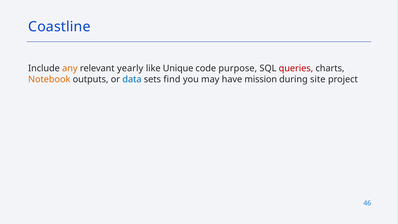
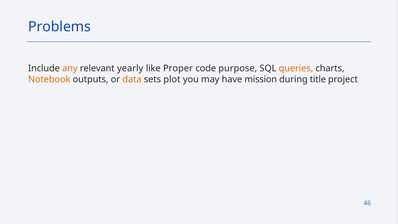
Coastline: Coastline -> Problems (59, 27)
Unique: Unique -> Proper (178, 68)
queries colour: red -> orange (296, 68)
data colour: blue -> orange (132, 79)
find: find -> plot (172, 79)
site: site -> title (318, 79)
